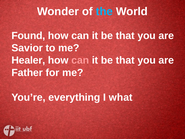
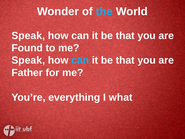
Found: Found -> Speak (28, 36)
Savior: Savior -> Found (27, 48)
Healer: Healer -> Speak (28, 60)
can colour: pink -> light blue (80, 60)
